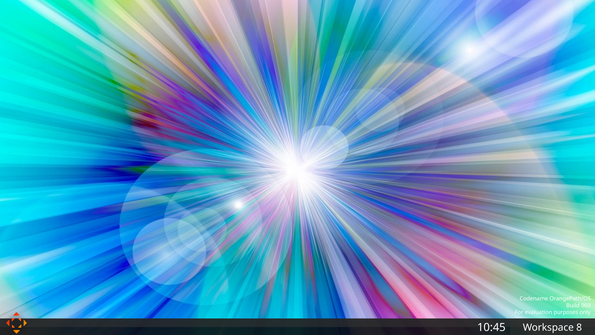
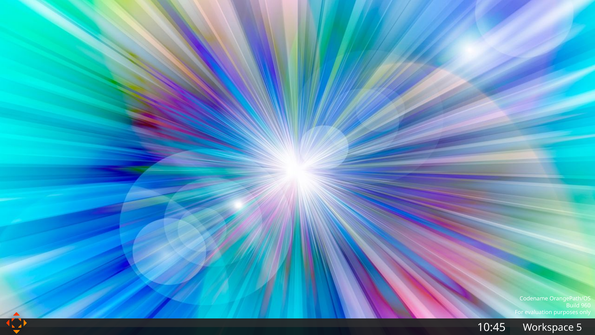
8: 8 -> 5 (579, 327)
